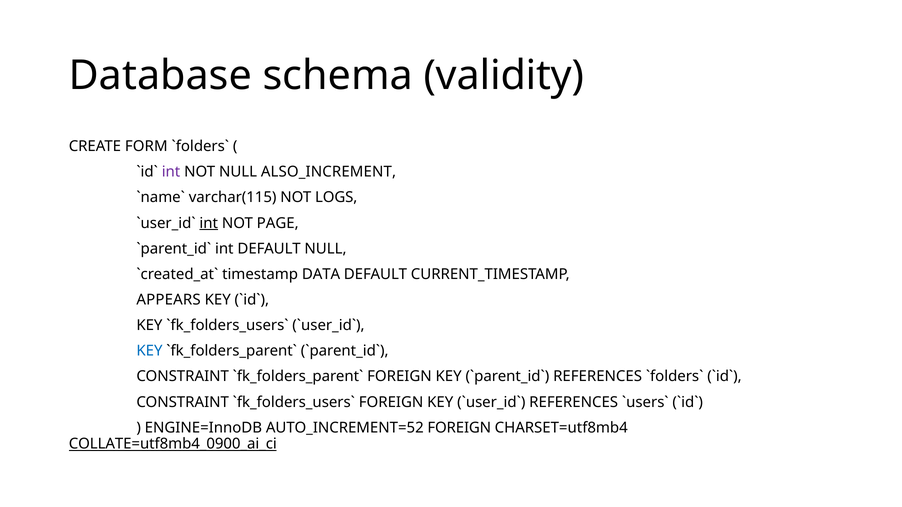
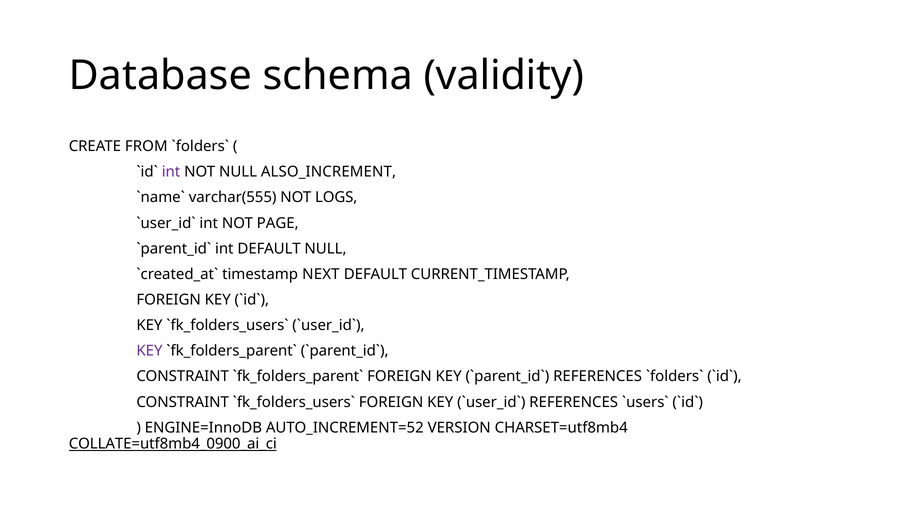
FORM: FORM -> FROM (146, 146)
varchar(115: varchar(115 -> varchar(555 (233, 198)
int underline: present -> none (209, 223)
DATA: DATA -> NEXT (321, 274)
APPEARS: APPEARS -> FOREIGN (169, 300)
KEY colour: blue -> purple (149, 351)
AUTO_INCREMENT=52 FOREIGN: FOREIGN -> VERSION (459, 428)
